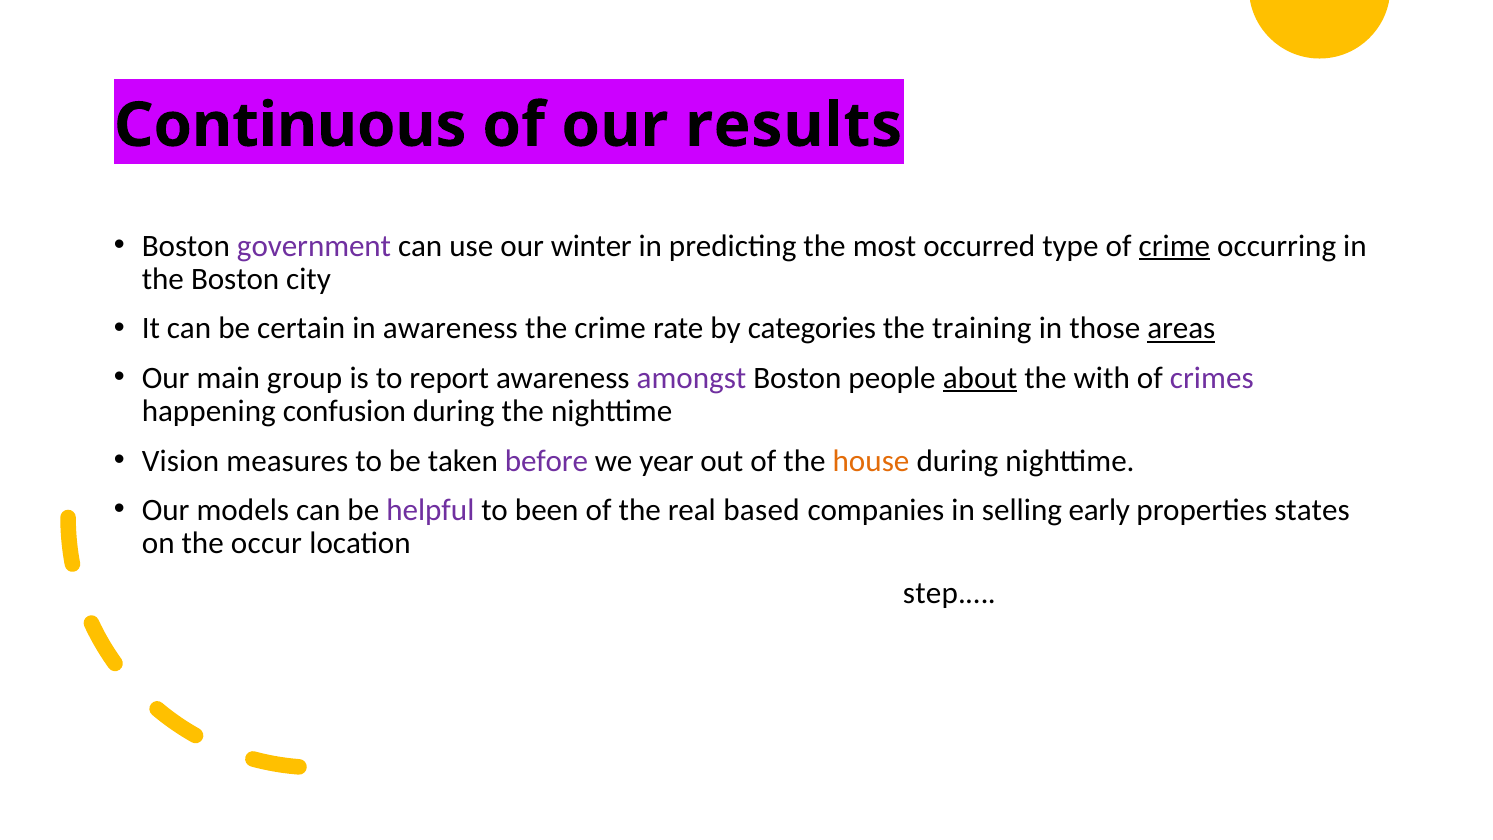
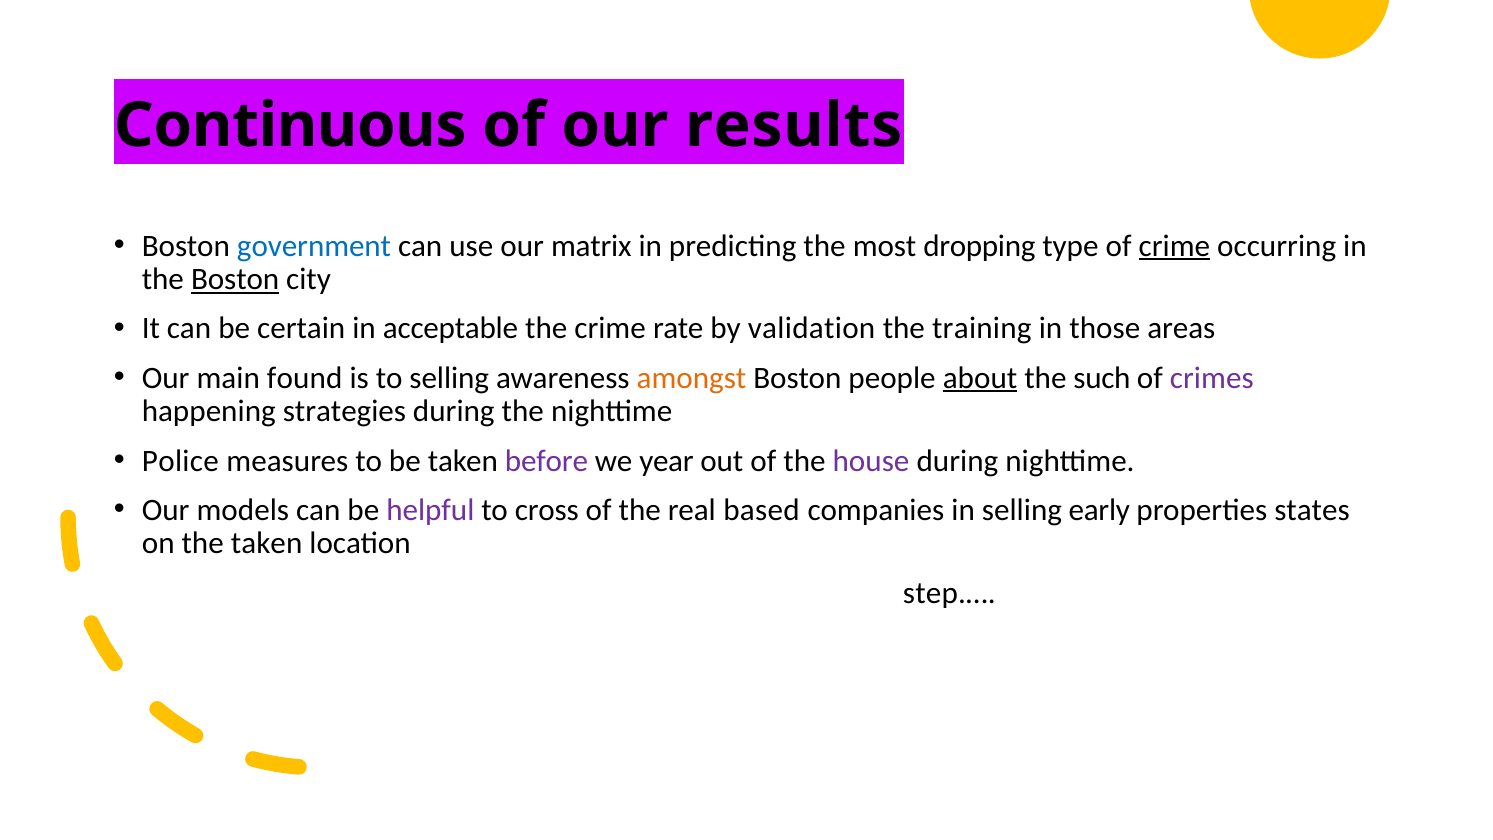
government colour: purple -> blue (314, 246)
winter: winter -> matrix (591, 246)
occurred: occurred -> dropping (979, 246)
Boston underline: none -> present (235, 279)
in awareness: awareness -> acceptable (451, 329)
categories: categories -> validation (812, 329)
areas underline: present -> none (1181, 329)
group: group -> found (305, 378)
to report: report -> selling (449, 378)
amongst colour: purple -> orange (692, 378)
with: with -> such (1102, 378)
confusion: confusion -> strategies (344, 411)
Vision: Vision -> Police (180, 461)
house colour: orange -> purple (871, 461)
been: been -> cross (547, 510)
the occur: occur -> taken (267, 544)
